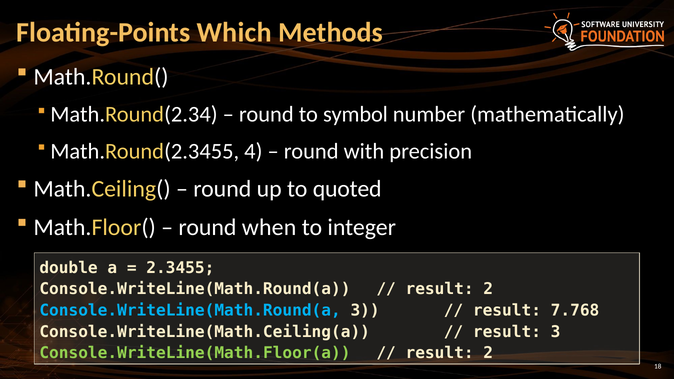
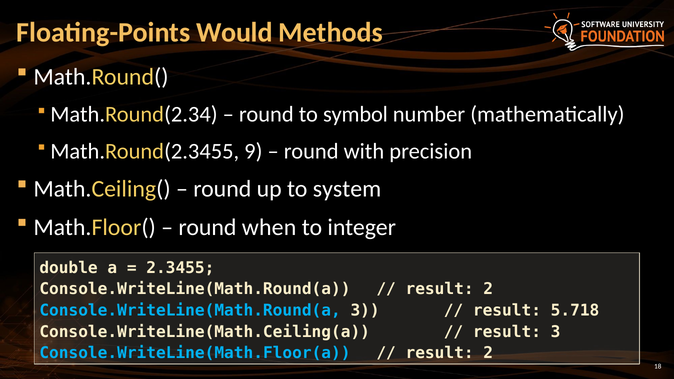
Which: Which -> Would (234, 33)
4: 4 -> 9 (253, 151)
quoted: quoted -> system (347, 189)
7.768: 7.768 -> 5.718 (575, 311)
Console.WriteLine(Math.Floor(a colour: light green -> light blue (195, 353)
